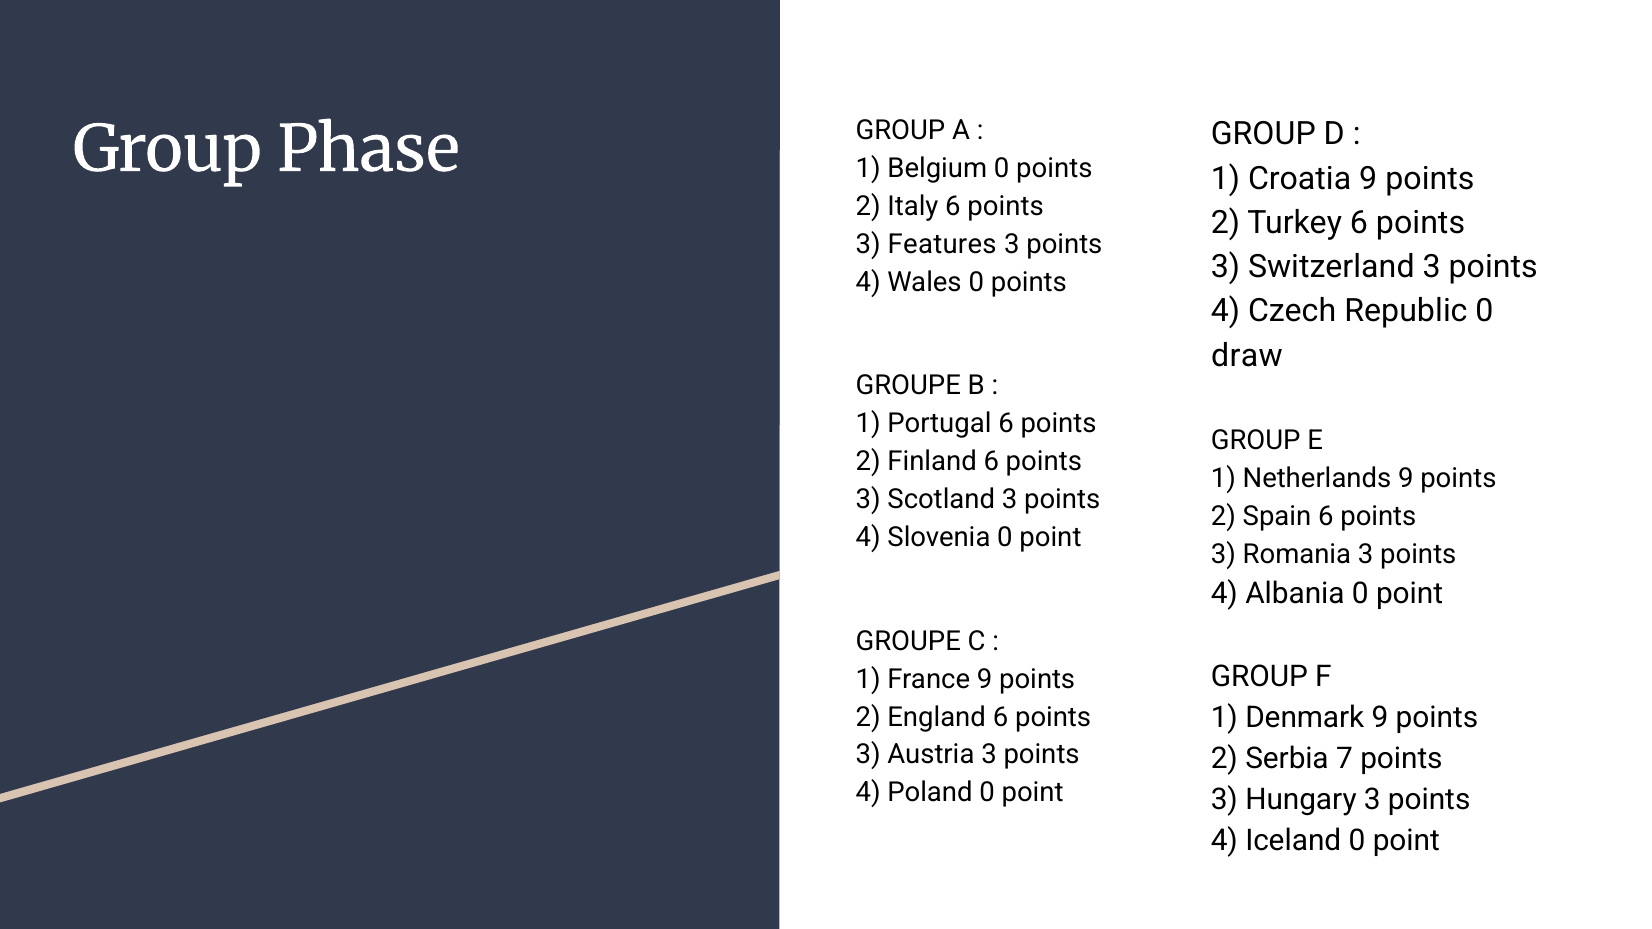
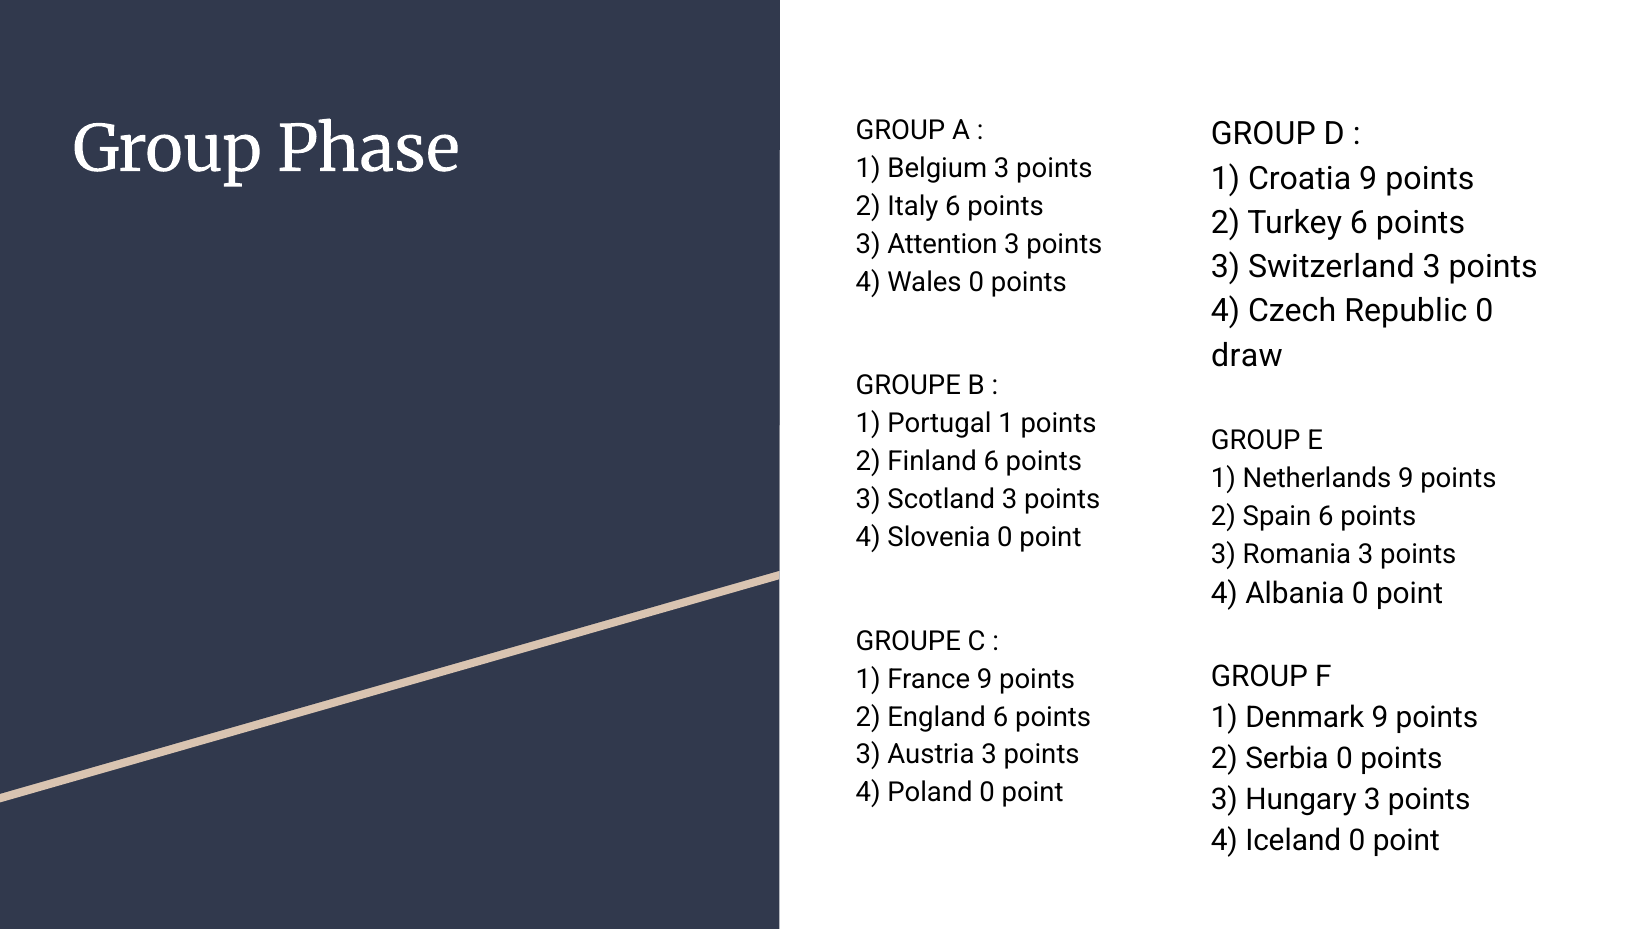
Belgium 0: 0 -> 3 (1002, 168)
Features: Features -> Attention (942, 244)
Portugal 6: 6 -> 1 (1006, 424)
Serbia 7: 7 -> 0 (1345, 759)
